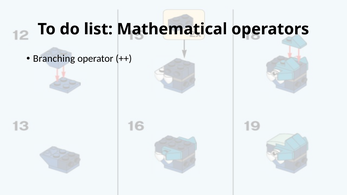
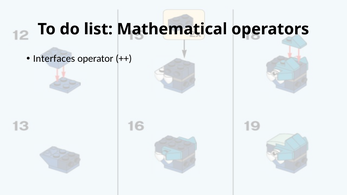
Branching: Branching -> Interfaces (54, 59)
